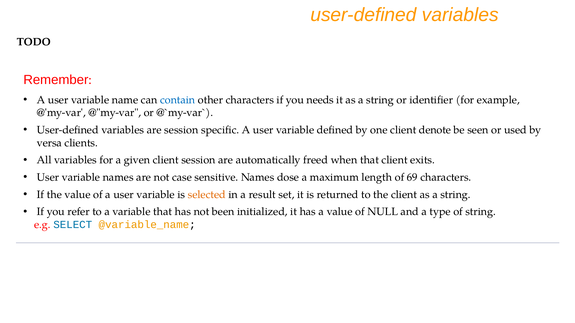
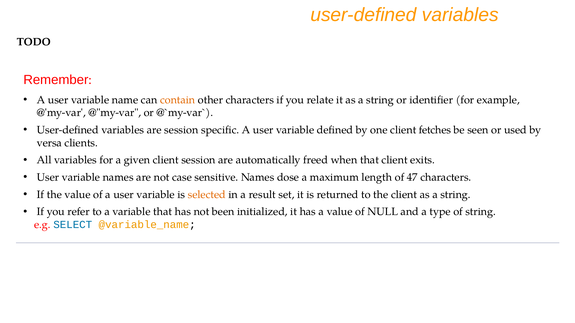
contain colour: blue -> orange (178, 100)
needs: needs -> relate (320, 100)
denote: denote -> fetches (435, 130)
69: 69 -> 47 (412, 178)
